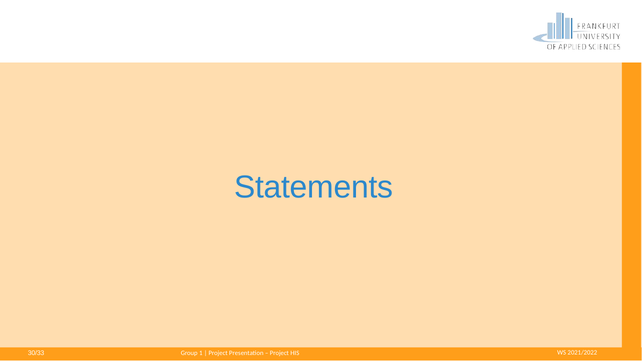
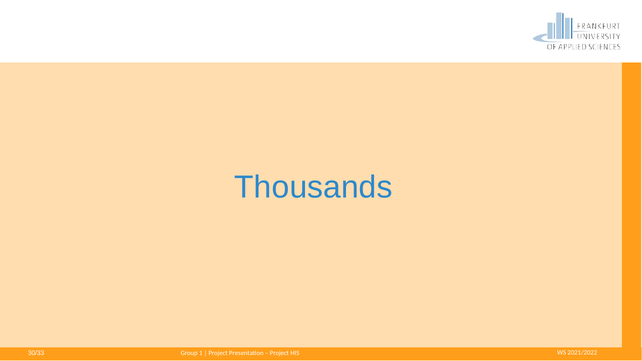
Statements: Statements -> Thousands (314, 187)
